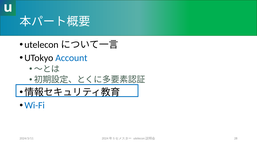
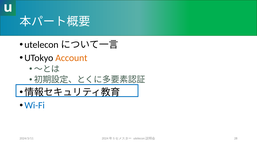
Account colour: blue -> orange (71, 58)
